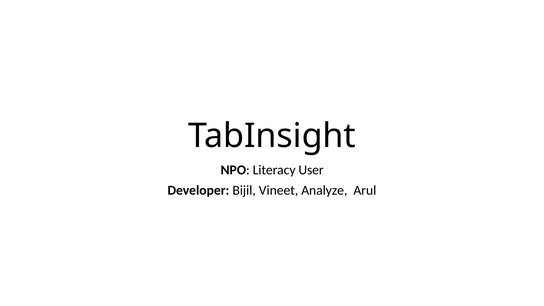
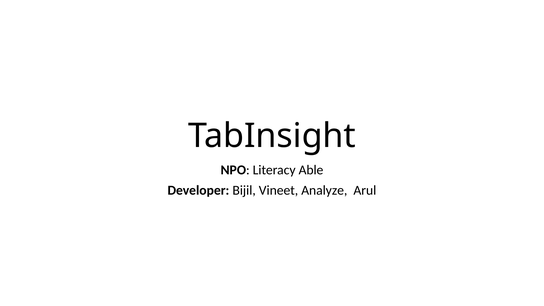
User: User -> Able (311, 170)
